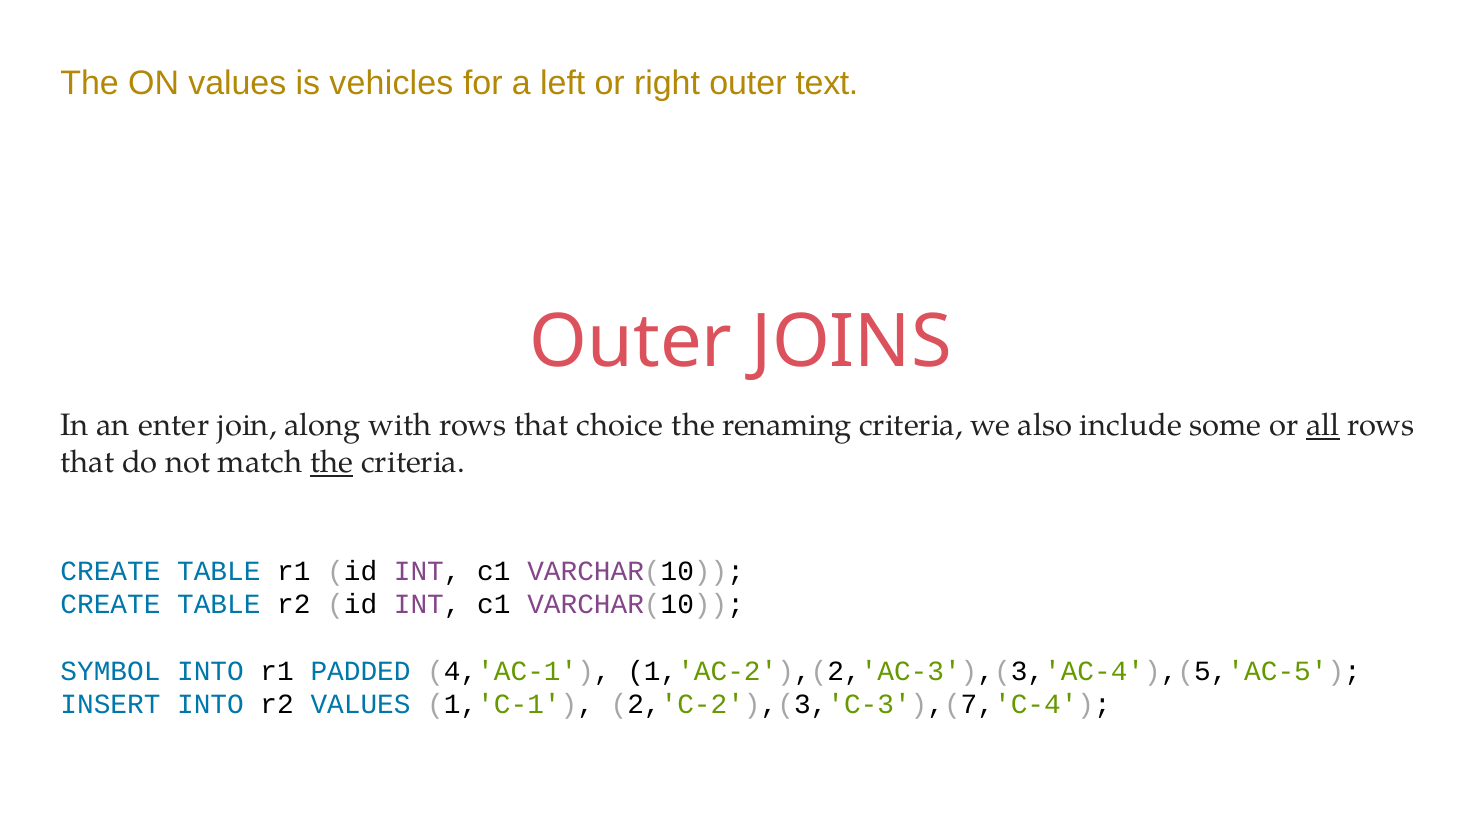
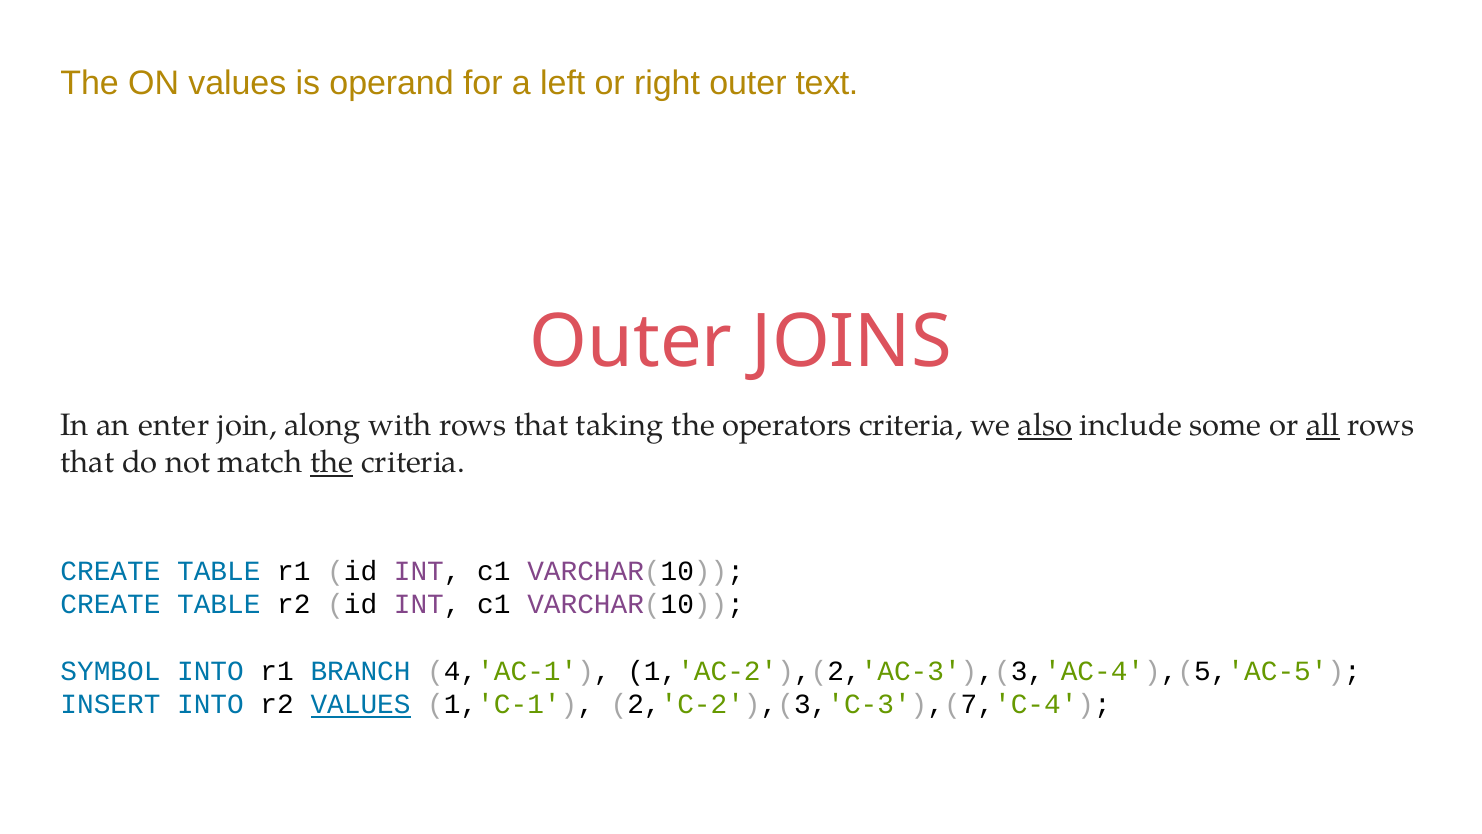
vehicles: vehicles -> operand (392, 83)
choice: choice -> taking (620, 425)
renaming: renaming -> operators (787, 425)
also underline: none -> present (1045, 425)
PADDED: PADDED -> BRANCH (361, 671)
VALUES underline: none -> present (361, 704)
